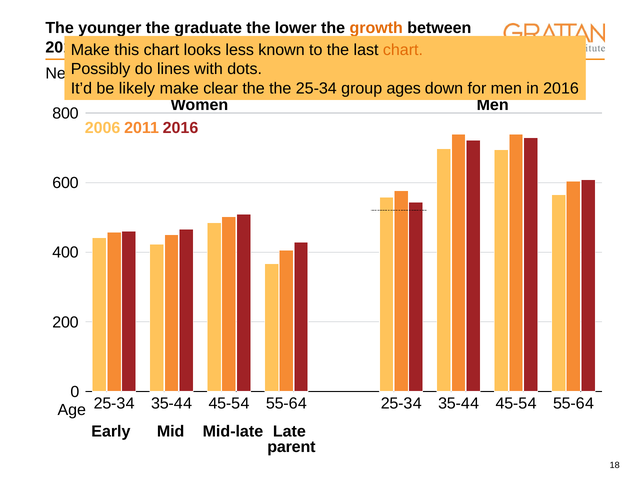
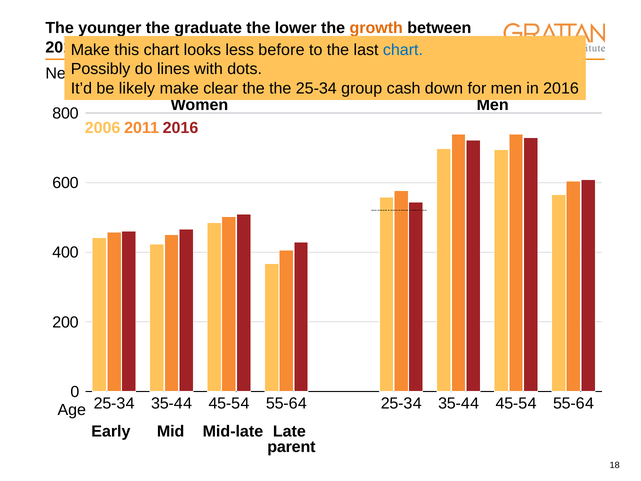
known: known -> before (281, 50)
chart colour: orange -> blue (403, 50)
ages: ages -> cash (404, 88)
